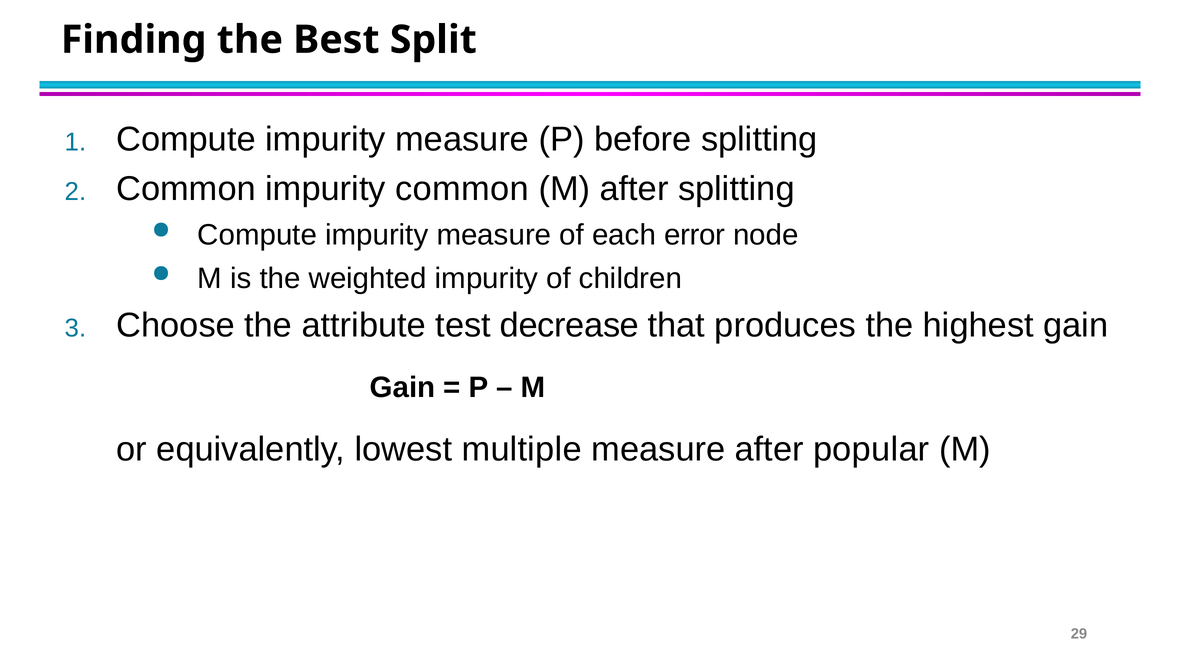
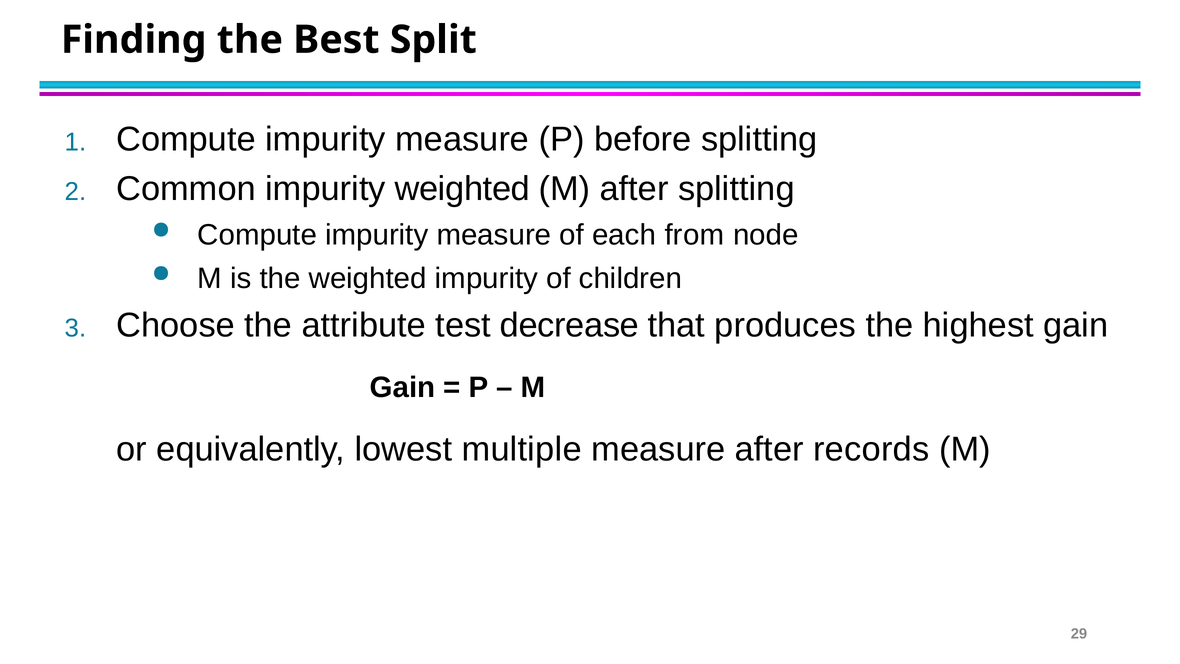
impurity common: common -> weighted (462, 189)
error: error -> from (694, 235)
popular: popular -> records (871, 449)
